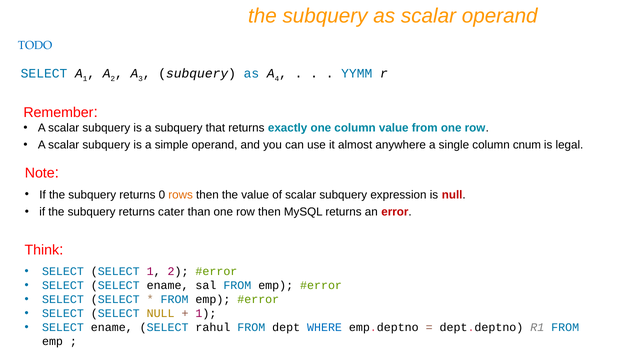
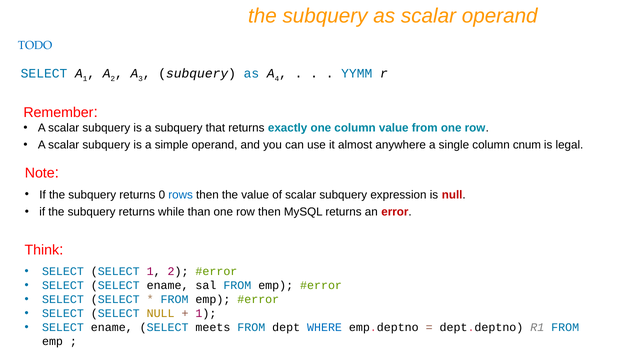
rows colour: orange -> blue (181, 195)
cater: cater -> while (171, 212)
rahul: rahul -> meets (213, 327)
